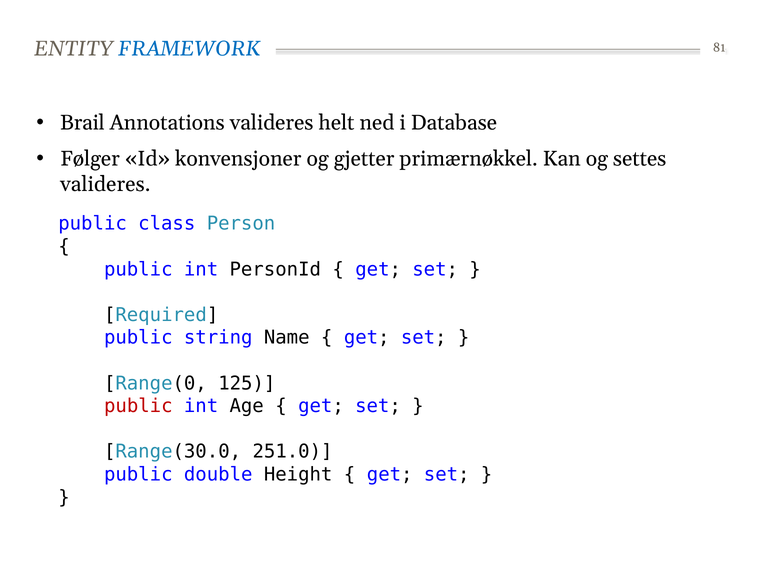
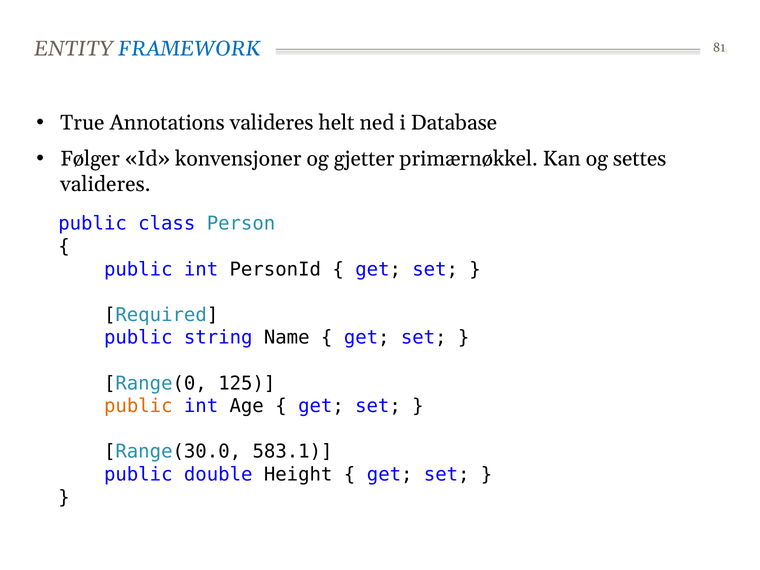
Brail: Brail -> True (82, 123)
public colour: red -> orange (138, 406)
251.0: 251.0 -> 583.1 (293, 452)
